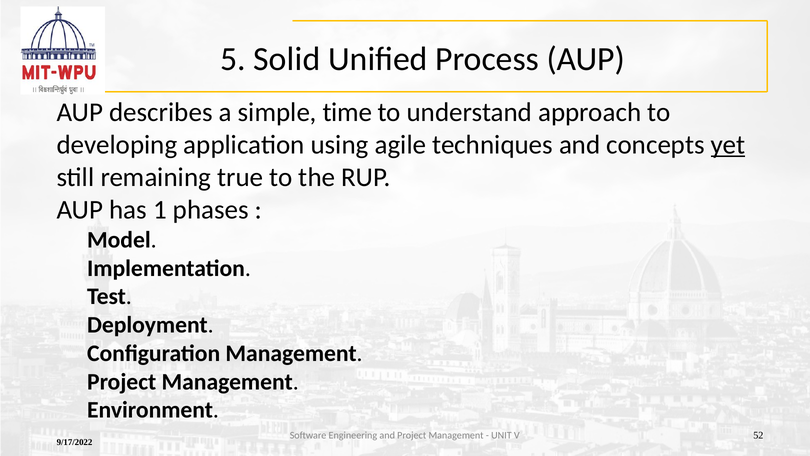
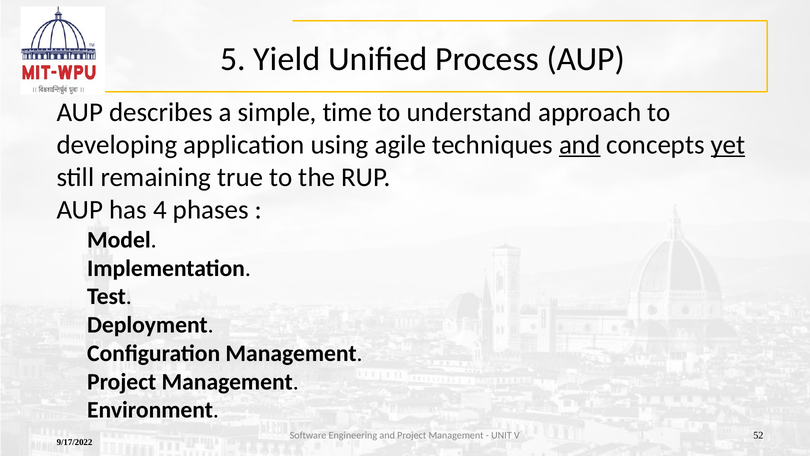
Solid: Solid -> Yield (287, 59)
and underline: none -> present (580, 145)
1: 1 -> 4 (160, 210)
